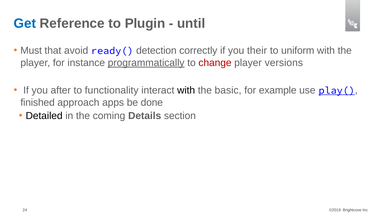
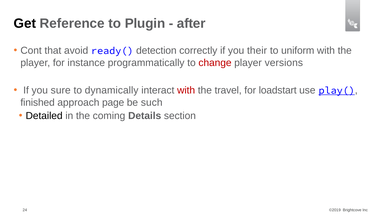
Get colour: blue -> black (25, 24)
until: until -> after (191, 24)
Must: Must -> Cont (31, 51)
programmatically underline: present -> none (146, 63)
after: after -> sure (61, 90)
functionality: functionality -> dynamically (112, 90)
with colour: black -> red (186, 90)
basic: basic -> travel (228, 90)
example: example -> loadstart (278, 90)
apps: apps -> page (113, 102)
done: done -> such (152, 102)
